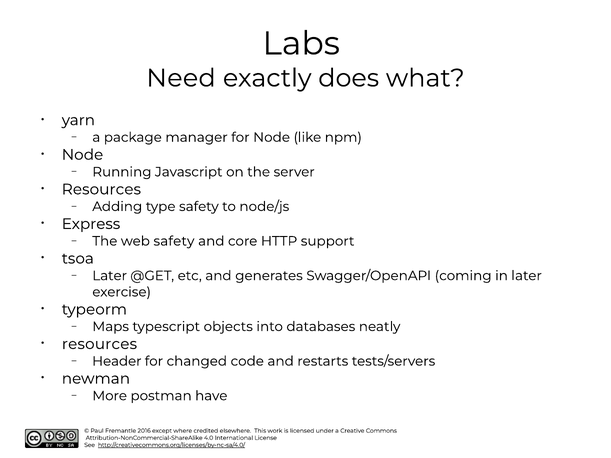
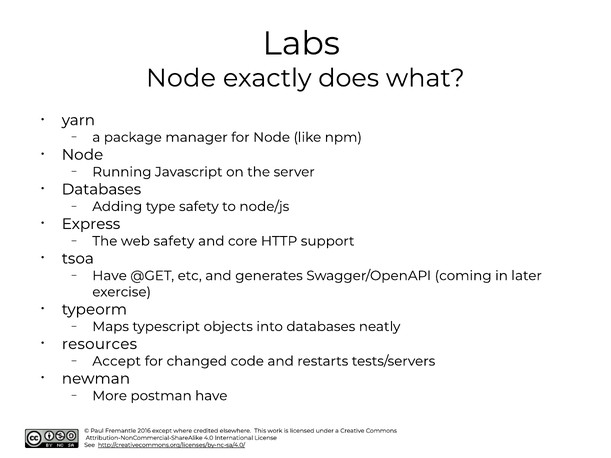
Need: Need -> Node (181, 78)
Resources: Resources -> Databases (101, 189)
Later: Later -> Have (110, 276)
Header: Header -> Accept (117, 361)
